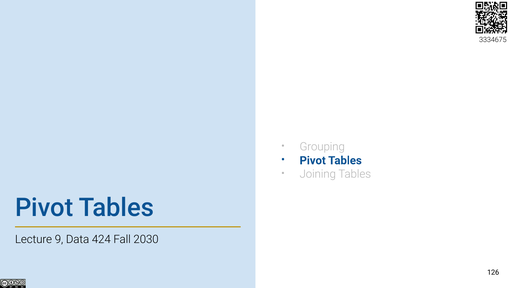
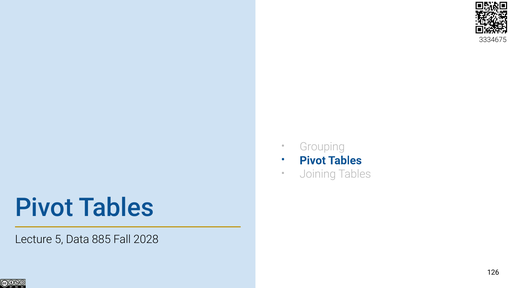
9: 9 -> 5 (59, 239)
424: 424 -> 885 (101, 239)
2030: 2030 -> 2028 (146, 239)
